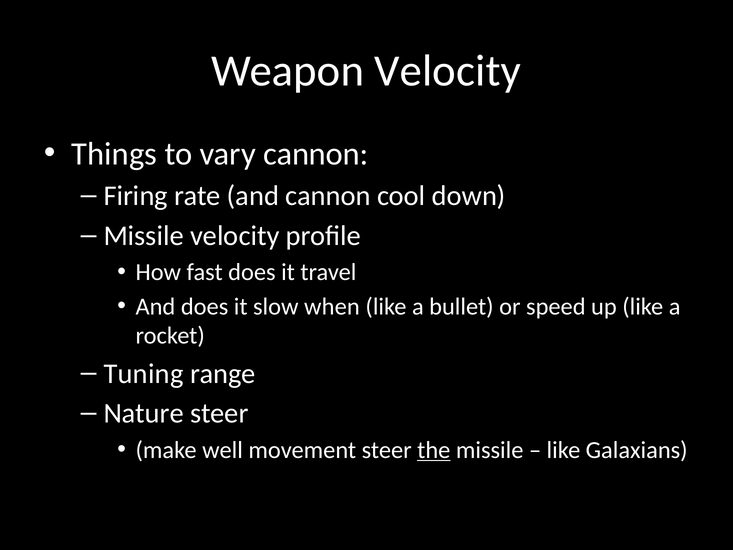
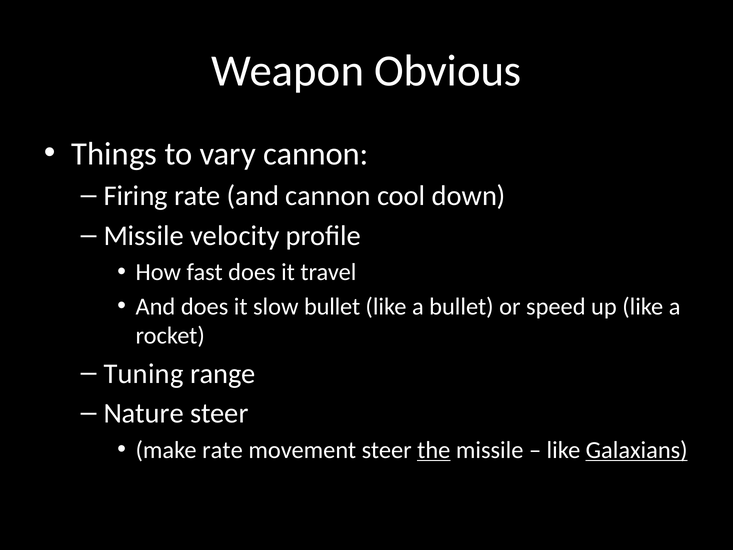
Weapon Velocity: Velocity -> Obvious (448, 71)
slow when: when -> bullet (332, 306)
make well: well -> rate (223, 450)
Galaxians underline: none -> present (637, 450)
